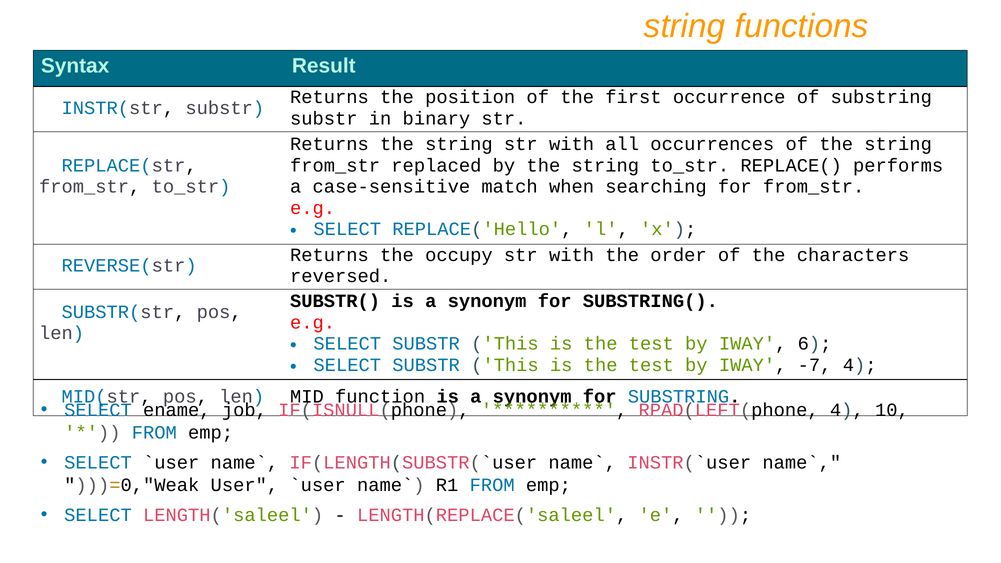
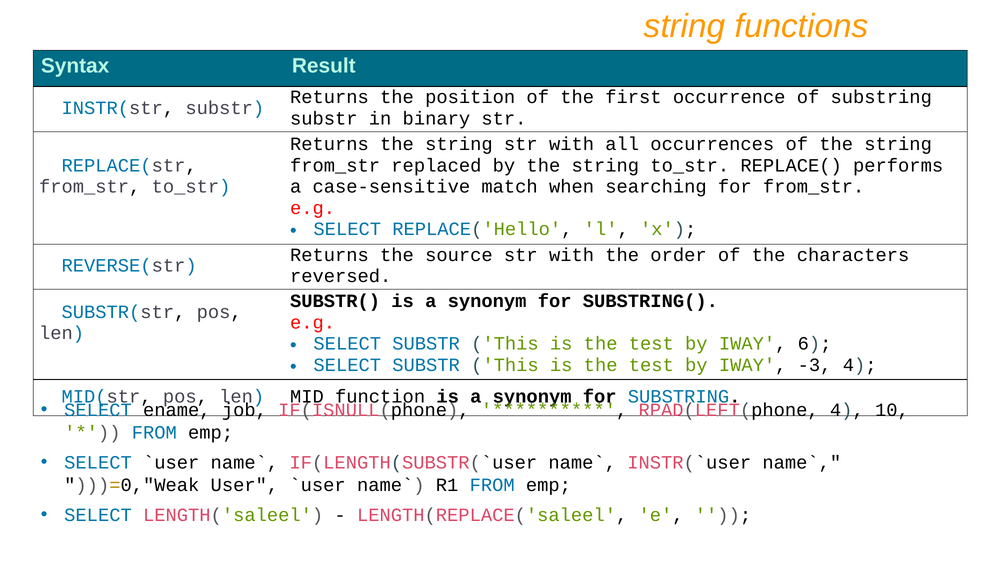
occupy: occupy -> source (459, 255)
-7: -7 -> -3 (815, 365)
